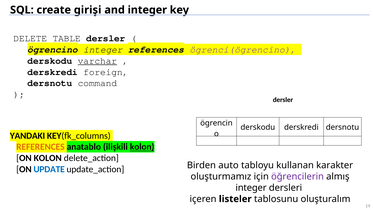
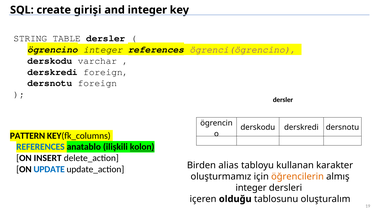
DELETE: DELETE -> STRING (30, 38)
varchar underline: present -> none (97, 61)
dersnotu command: command -> foreign (97, 83)
YANDAKI: YANDAKI -> PATTERN (27, 136)
REFERENCES colour: orange -> blue (40, 147)
ON KOLON: KOLON -> INSERT (48, 158)
auto: auto -> alias (228, 165)
öğrencilerin colour: purple -> orange (298, 176)
listeler: listeler -> olduğu (235, 199)
